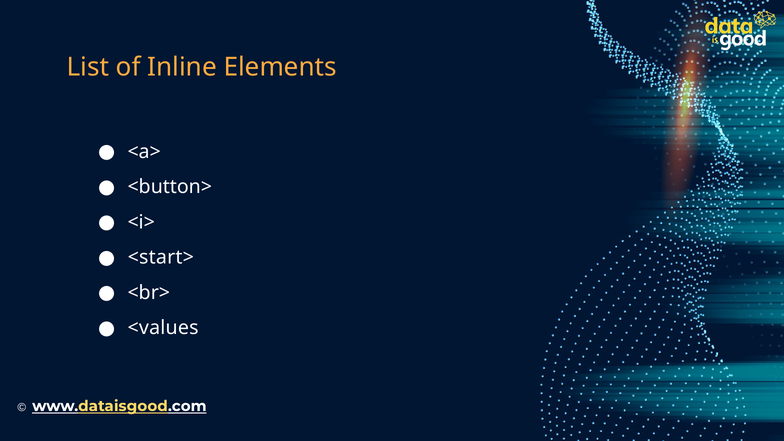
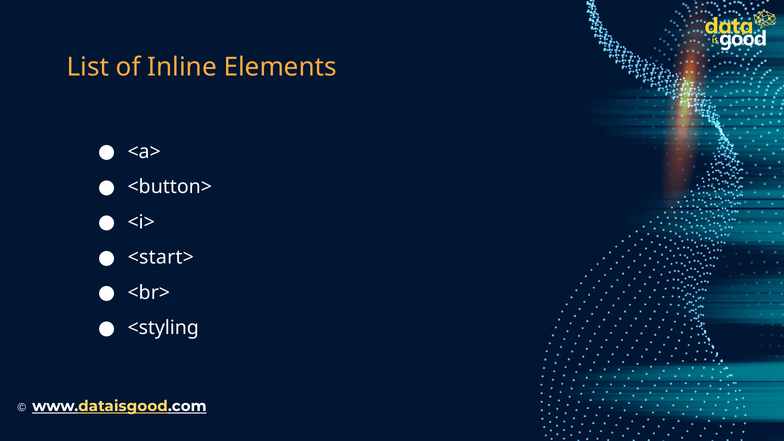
<values: <values -> <styling (163, 328)
